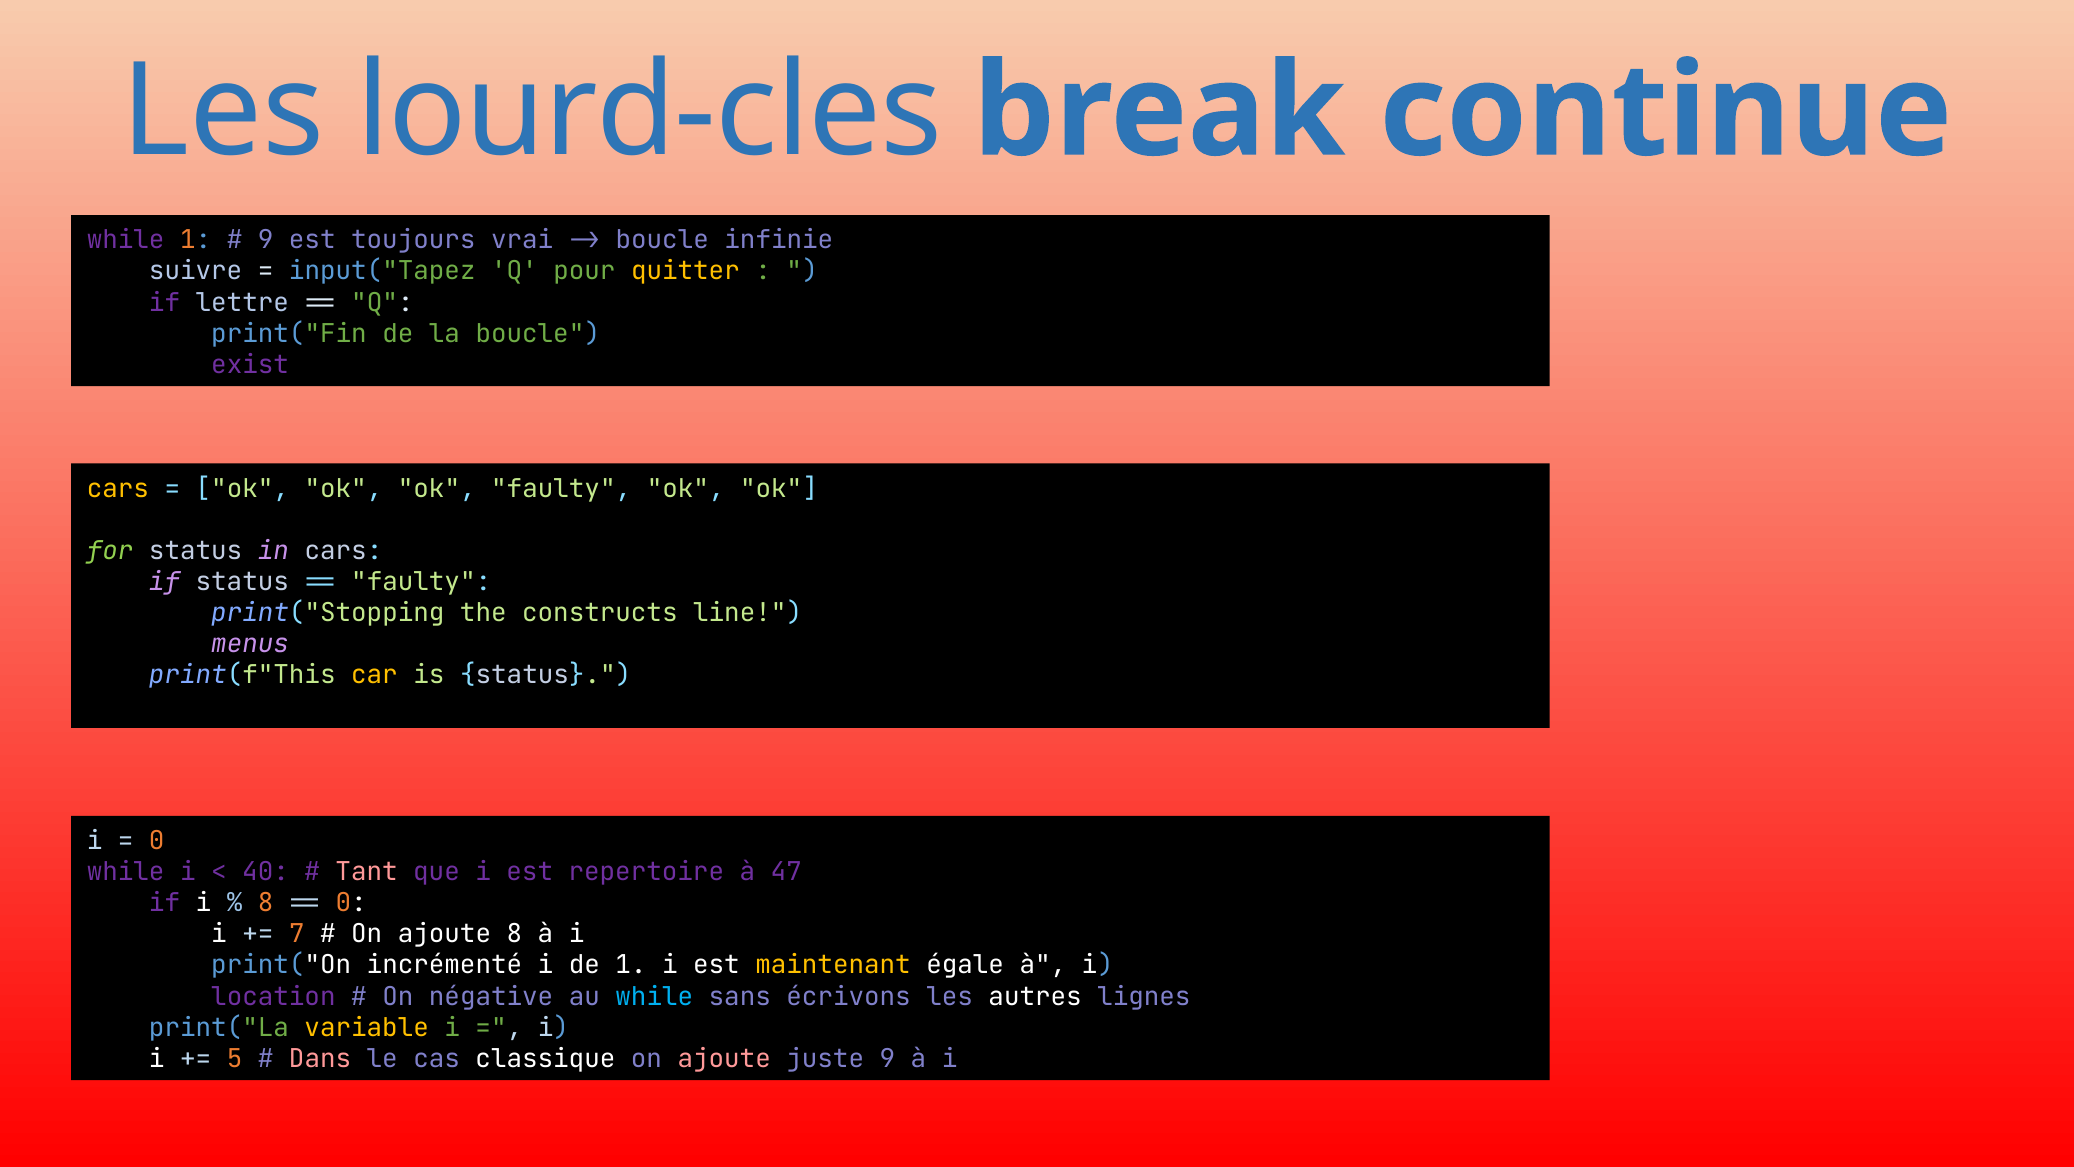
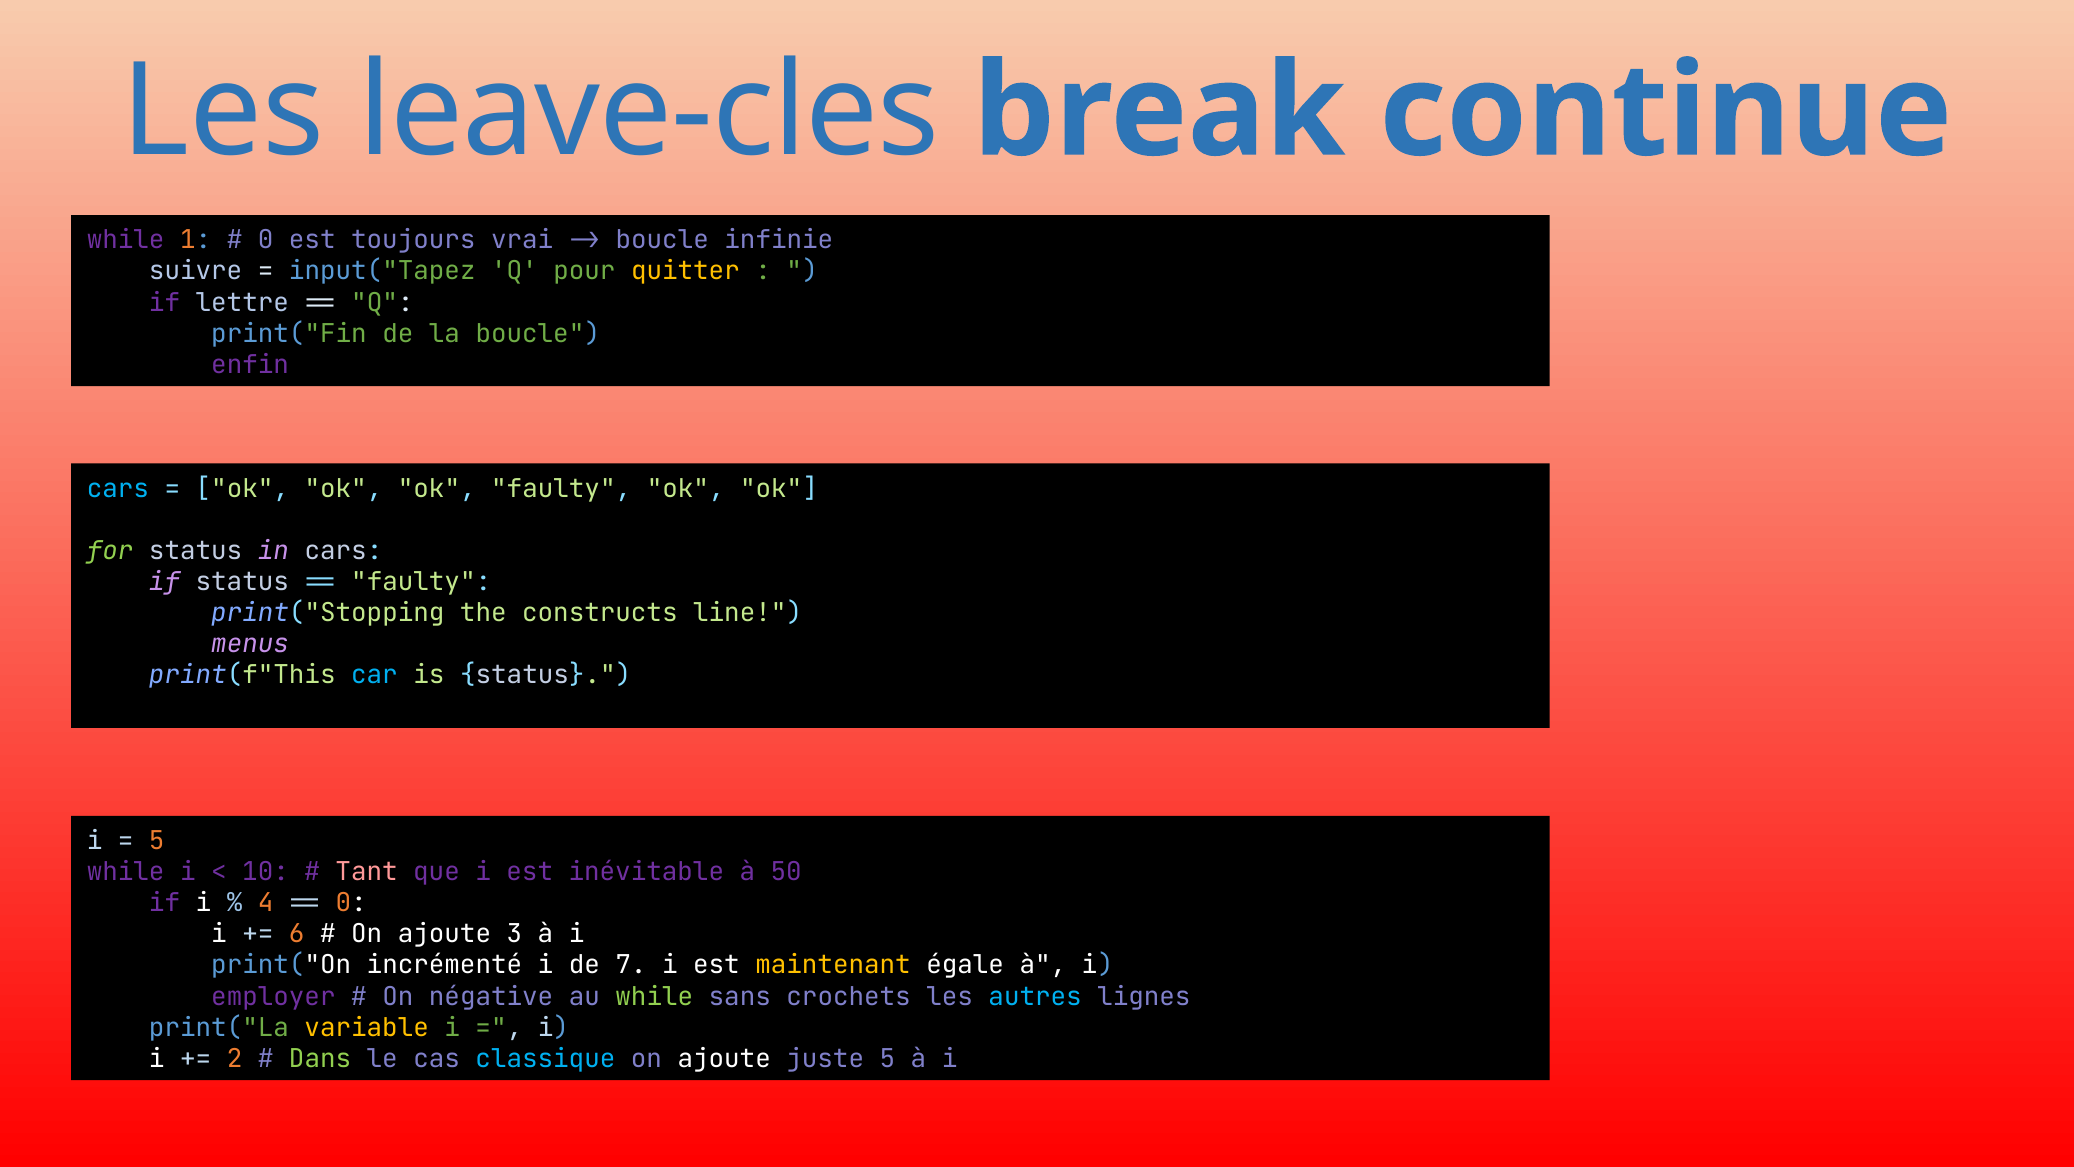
lourd-cles: lourd-cles -> leave-cles (649, 112)
9: 9 -> 0 (266, 240)
exist: exist -> enfin (250, 365)
cars colour: yellow -> light blue (118, 488)
car colour: yellow -> light blue (374, 675)
0: 0 -> 5 (157, 841)
40: 40 -> 10 (266, 872)
repertoire: repertoire -> inévitable (646, 872)
47: 47 -> 50 (786, 872)
8: 8 -> 4 (266, 903)
7: 7 -> 6 (297, 934)
ajoute 8: 8 -> 3 (514, 934)
de 1: 1 -> 7 (631, 965)
location: location -> employer (273, 996)
while colour: light blue -> light green (654, 996)
écrivons: écrivons -> crochets (849, 996)
autres colour: white -> light blue (1035, 996)
5: 5 -> 2 (235, 1058)
Dans colour: pink -> light green (320, 1058)
classique colour: white -> light blue (545, 1058)
ajoute colour: pink -> white (724, 1058)
juste 9: 9 -> 5 (887, 1058)
